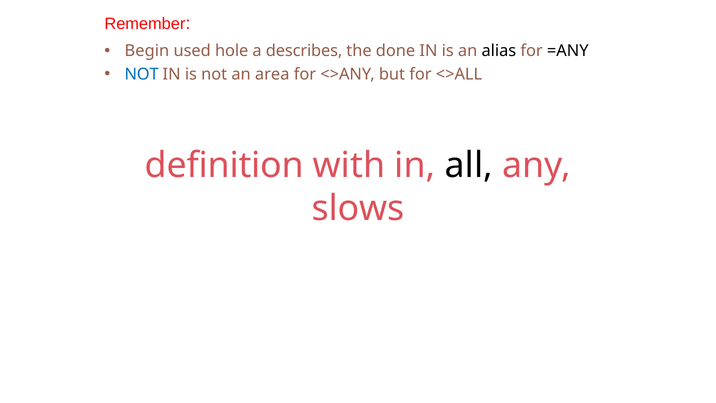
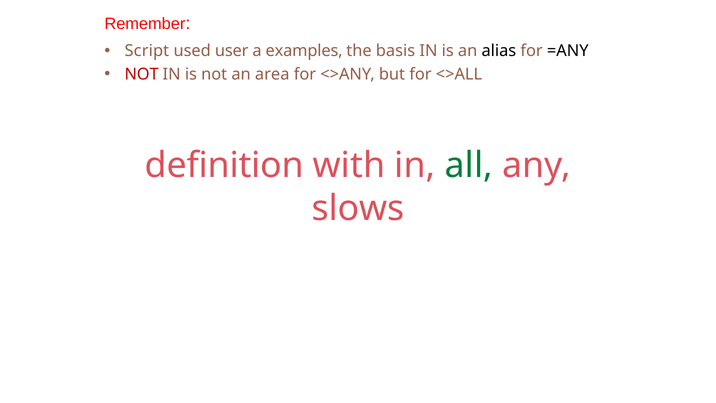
Begin: Begin -> Script (147, 51)
hole: hole -> user (232, 51)
describes: describes -> examples (304, 51)
done: done -> basis (396, 51)
NOT colour: blue -> red (142, 74)
all colour: black -> green (469, 165)
